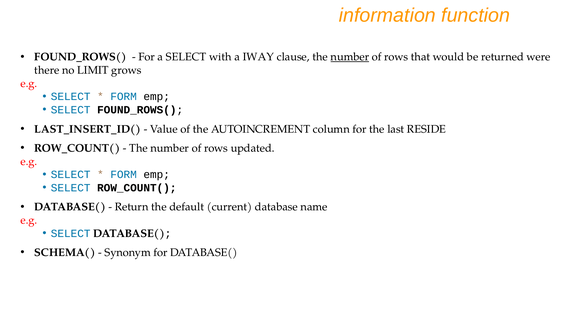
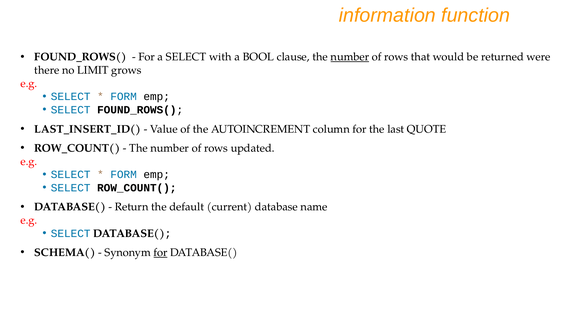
IWAY: IWAY -> BOOL (258, 57)
RESIDE: RESIDE -> QUOTE (427, 129)
for underline: none -> present (161, 252)
